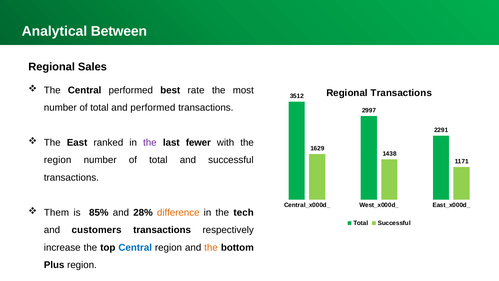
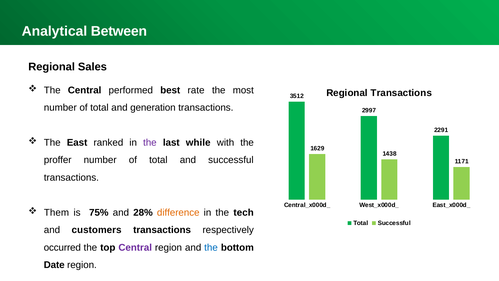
and performed: performed -> generation (153, 108)
fewer: fewer -> while (198, 142)
region: region -> proffer (58, 160)
85%: 85% -> 75% (99, 212)
increase: increase -> occurred (62, 247)
Central colour: blue -> purple (135, 247)
the colour: orange -> blue (211, 247)
Plus: Plus -> Date (54, 265)
